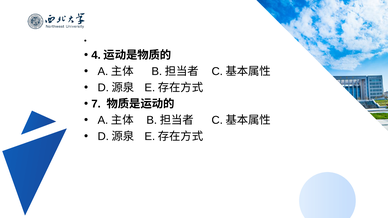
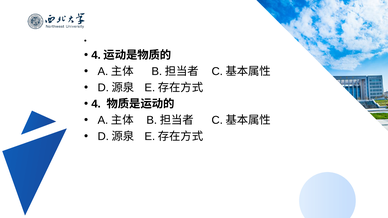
7: 7 -> 4 (96, 104)
